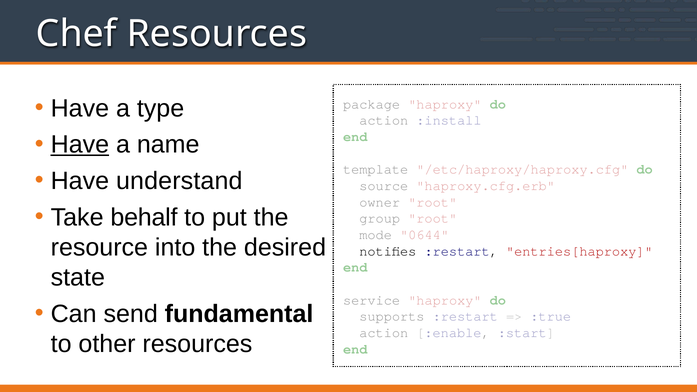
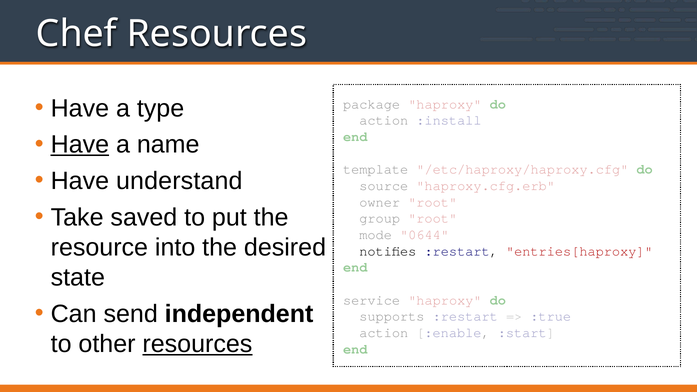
behalf: behalf -> saved (144, 217)
fundamental: fundamental -> independent (239, 314)
resources underline: none -> present (197, 344)
